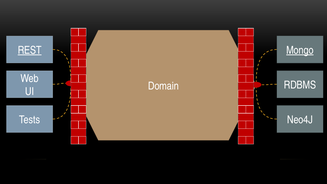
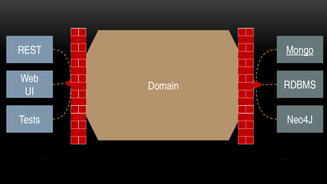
REST underline: present -> none (30, 50)
